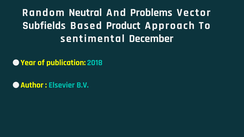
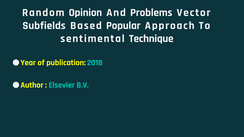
Neutral: Neutral -> Opinion (85, 13)
Product: Product -> Popular (123, 26)
December: December -> Technique (151, 39)
